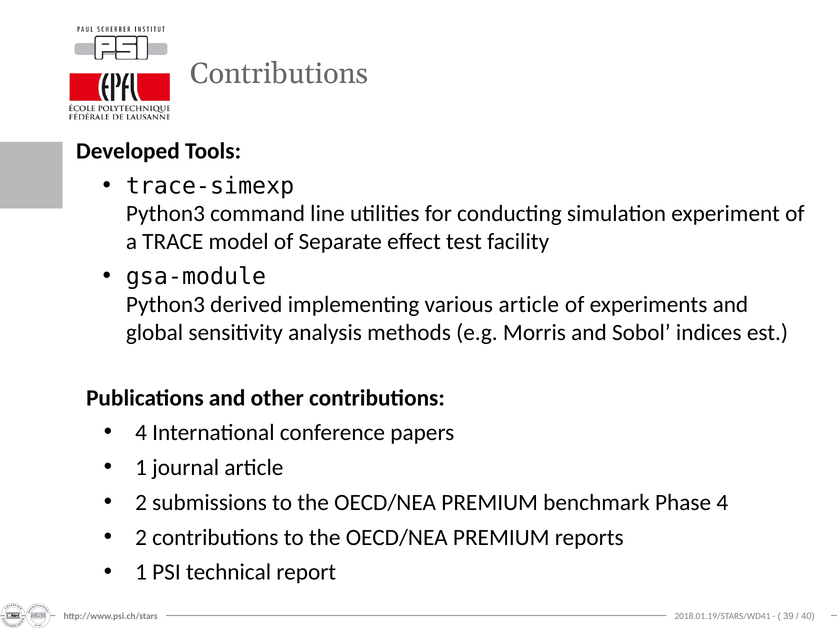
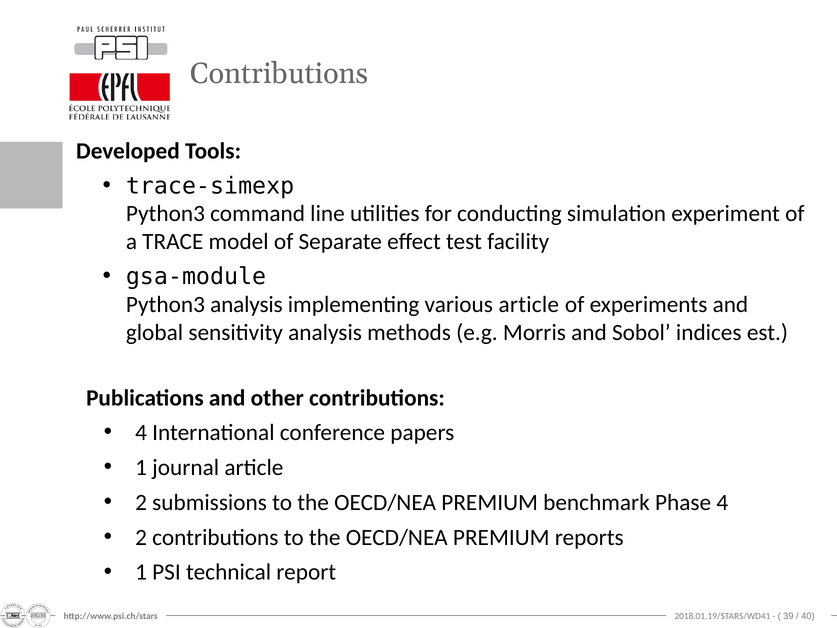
Python3 derived: derived -> analysis (246, 304)
